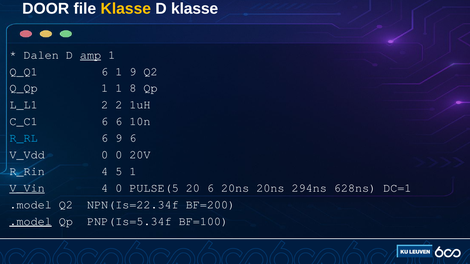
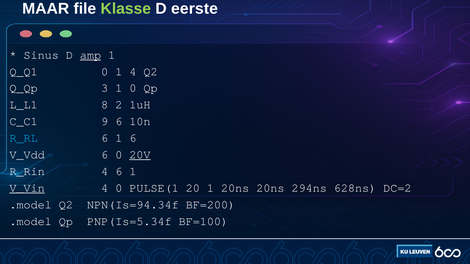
DOOR: DOOR -> MAAR (46, 9)
Klasse colour: yellow -> light green (126, 9)
D klasse: klasse -> eerste (194, 9)
Dalen: Dalen -> Sinus (41, 55)
Q_Q1 6: 6 -> 0 (105, 72)
1 9: 9 -> 4 (133, 72)
Q_Qp 1: 1 -> 3 (105, 88)
1 8: 8 -> 0 (133, 88)
L_L1 2: 2 -> 8 (105, 105)
C_C1 6: 6 -> 9 (105, 122)
9: 9 -> 1 (119, 138)
V_Vdd 0: 0 -> 6 (105, 155)
20V underline: none -> present (140, 155)
4 5: 5 -> 6 (119, 171)
PULSE(5: PULSE(5 -> PULSE(1 (154, 188)
20 6: 6 -> 1 (210, 188)
DC=1: DC=1 -> DC=2 (397, 188)
NPN(Is=22.34f: NPN(Is=22.34f -> NPN(Is=94.34f (133, 205)
.model underline: present -> none (31, 221)
